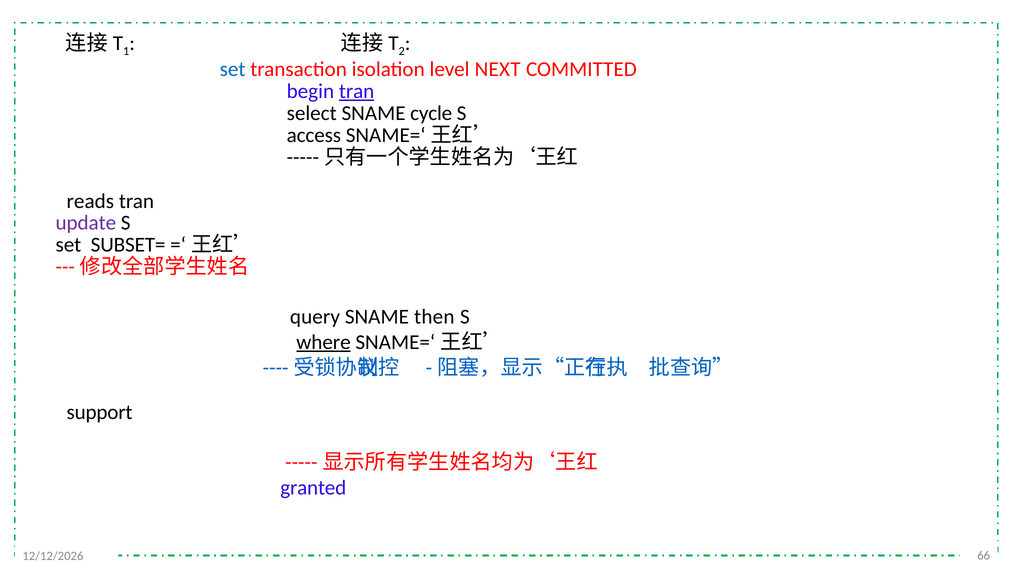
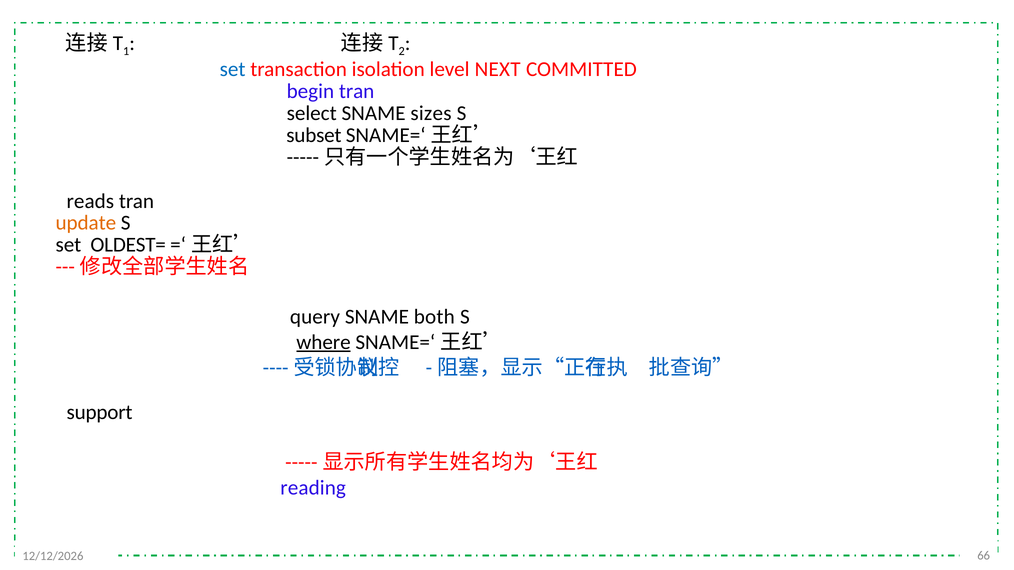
tran underline: present -> none (357, 91)
cycle: cycle -> sizes (431, 113)
access: access -> subset (314, 135)
update colour: purple -> orange (86, 223)
SUBSET=: SUBSET= -> OLDEST= (128, 245)
then: then -> both (434, 317)
granted: granted -> reading (313, 488)
